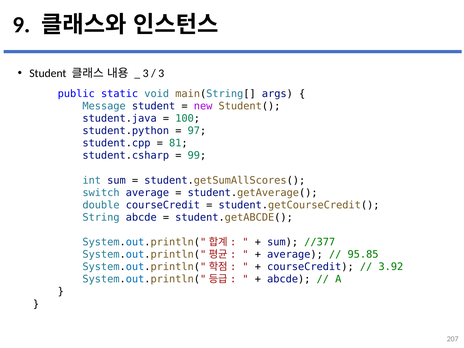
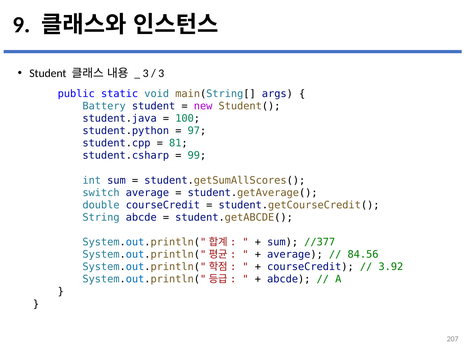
Message: Message -> Battery (104, 106)
95.85: 95.85 -> 84.56 (363, 254)
